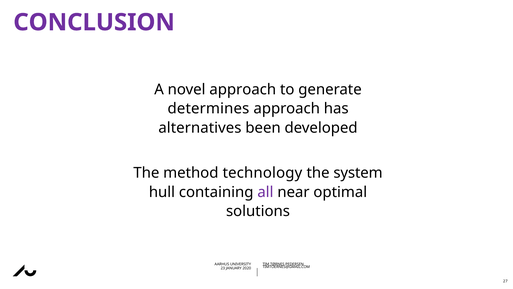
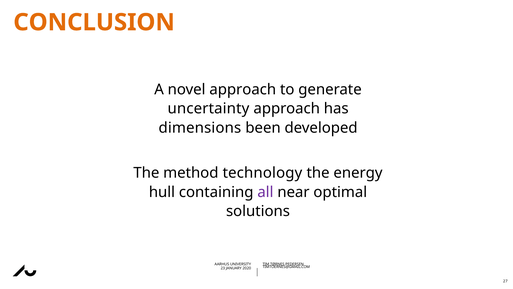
CONCLUSION colour: purple -> orange (94, 22)
determines: determines -> uncertainty (208, 109)
alternatives: alternatives -> dimensions (200, 128)
system: system -> energy (358, 173)
